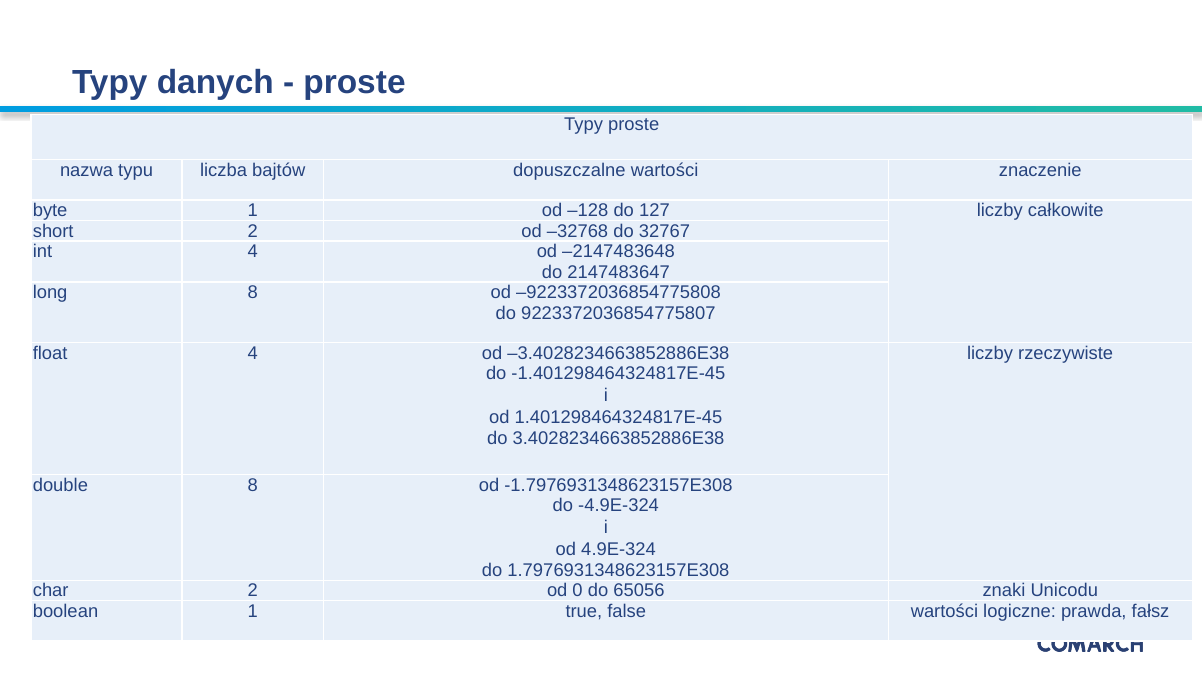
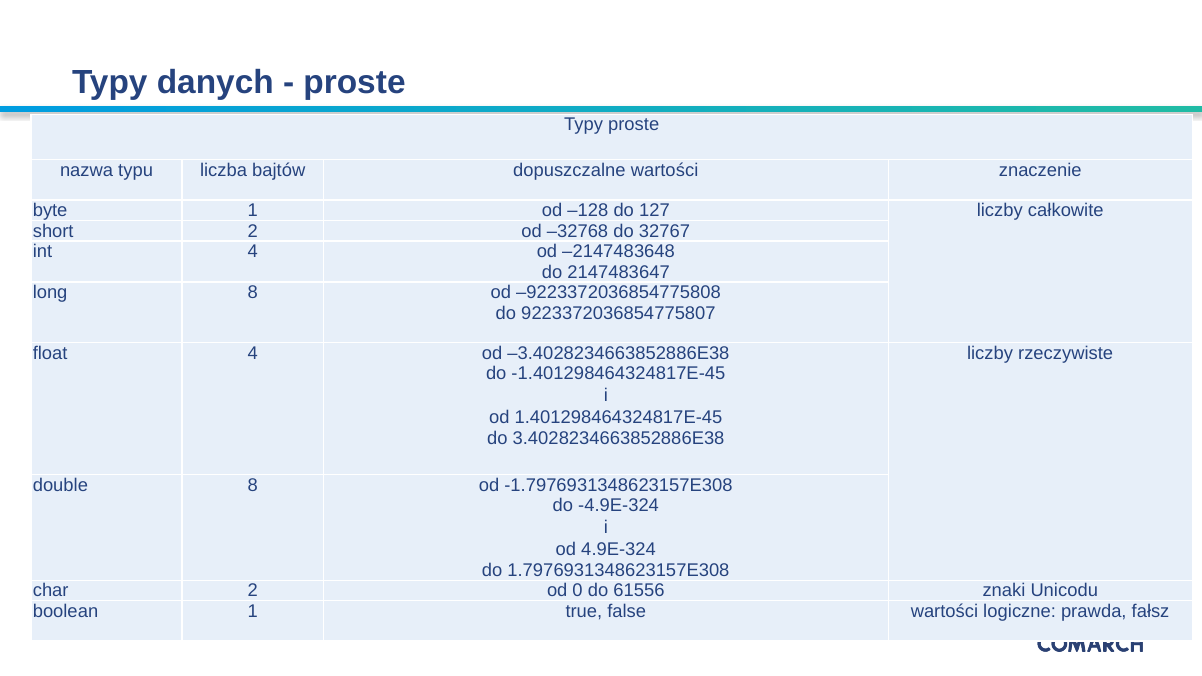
65056: 65056 -> 61556 (639, 591)
